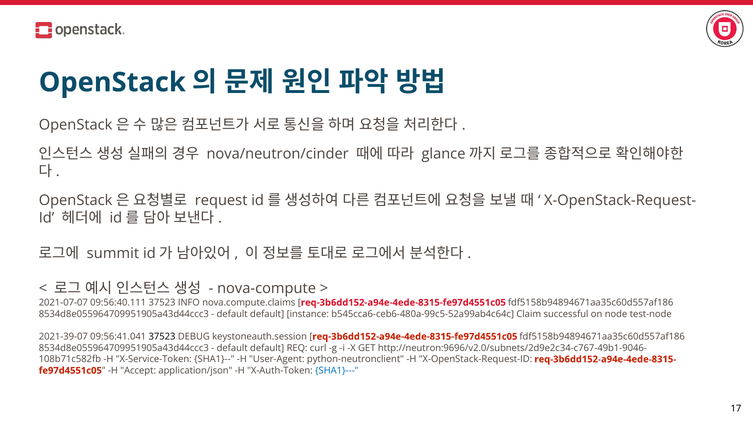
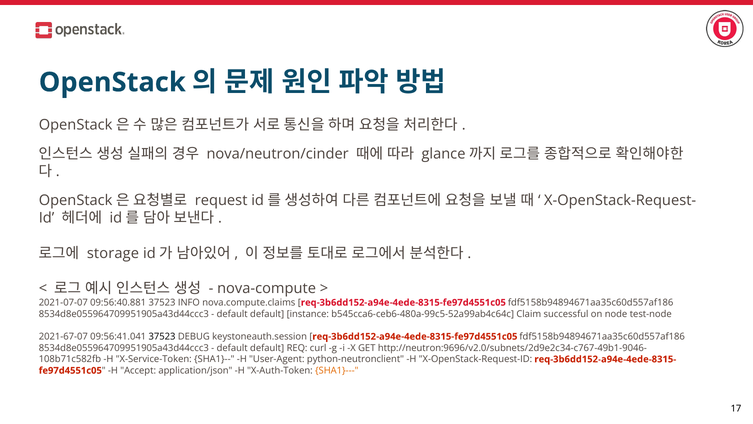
summit: summit -> storage (113, 253)
09:56:40.111: 09:56:40.111 -> 09:56:40.881 (118, 302)
2021-39-07: 2021-39-07 -> 2021-67-07 (63, 336)
SHA1}--- colour: blue -> orange (337, 370)
